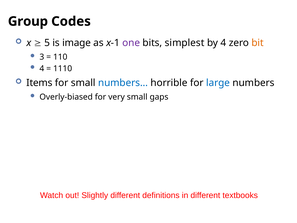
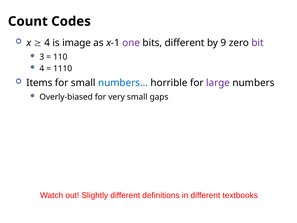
Group: Group -> Count (28, 21)
5: 5 -> 4 (47, 43)
bits simplest: simplest -> different (185, 43)
by 4: 4 -> 9 (223, 43)
bit colour: orange -> purple (258, 43)
large colour: blue -> purple (218, 83)
